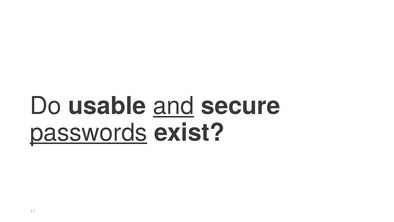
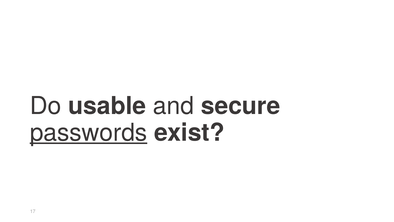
and underline: present -> none (173, 106)
